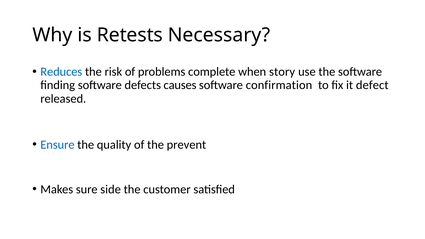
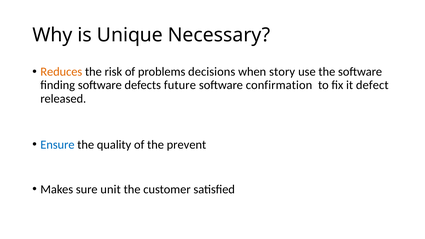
Retests: Retests -> Unique (130, 35)
Reduces colour: blue -> orange (61, 72)
complete: complete -> decisions (212, 72)
causes: causes -> future (180, 85)
side: side -> unit (111, 189)
